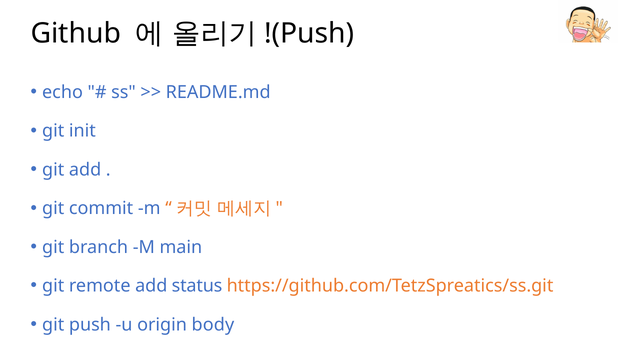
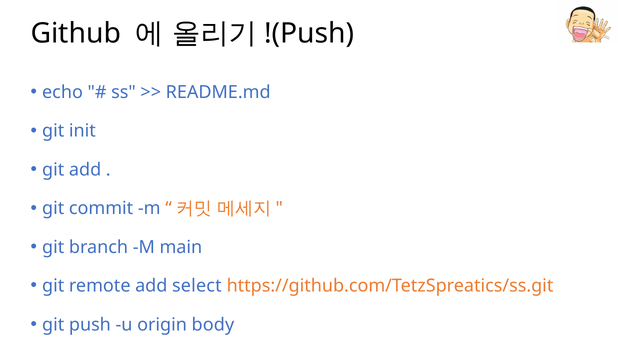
status: status -> select (197, 287)
